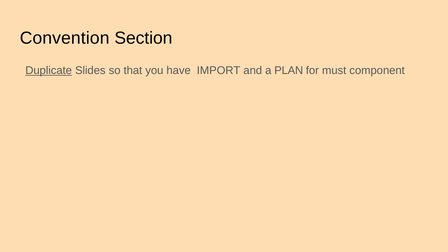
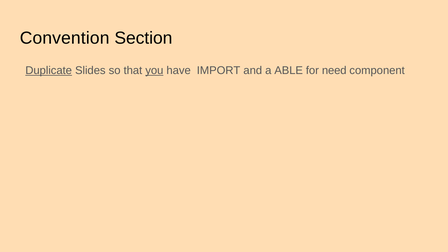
you underline: none -> present (154, 70)
PLAN: PLAN -> ABLE (289, 70)
must: must -> need (334, 70)
